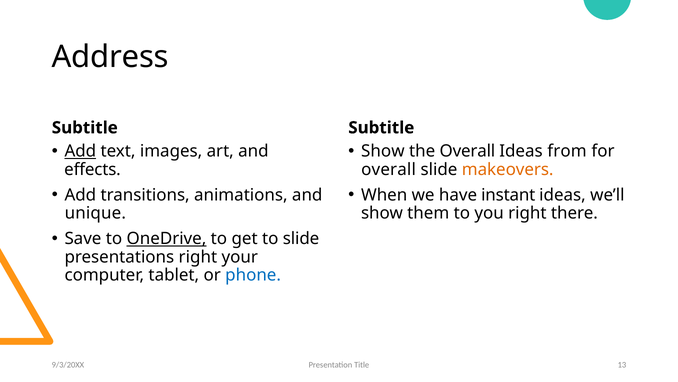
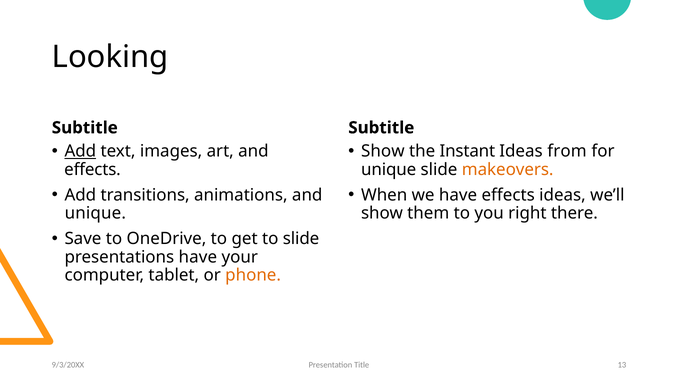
Address: Address -> Looking (110, 57)
the Overall: Overall -> Instant (467, 151)
overall: overall -> unique (389, 169)
have instant: instant -> effects (508, 195)
OneDrive underline: present -> none (166, 238)
presentations right: right -> have (198, 257)
phone colour: blue -> orange (253, 275)
